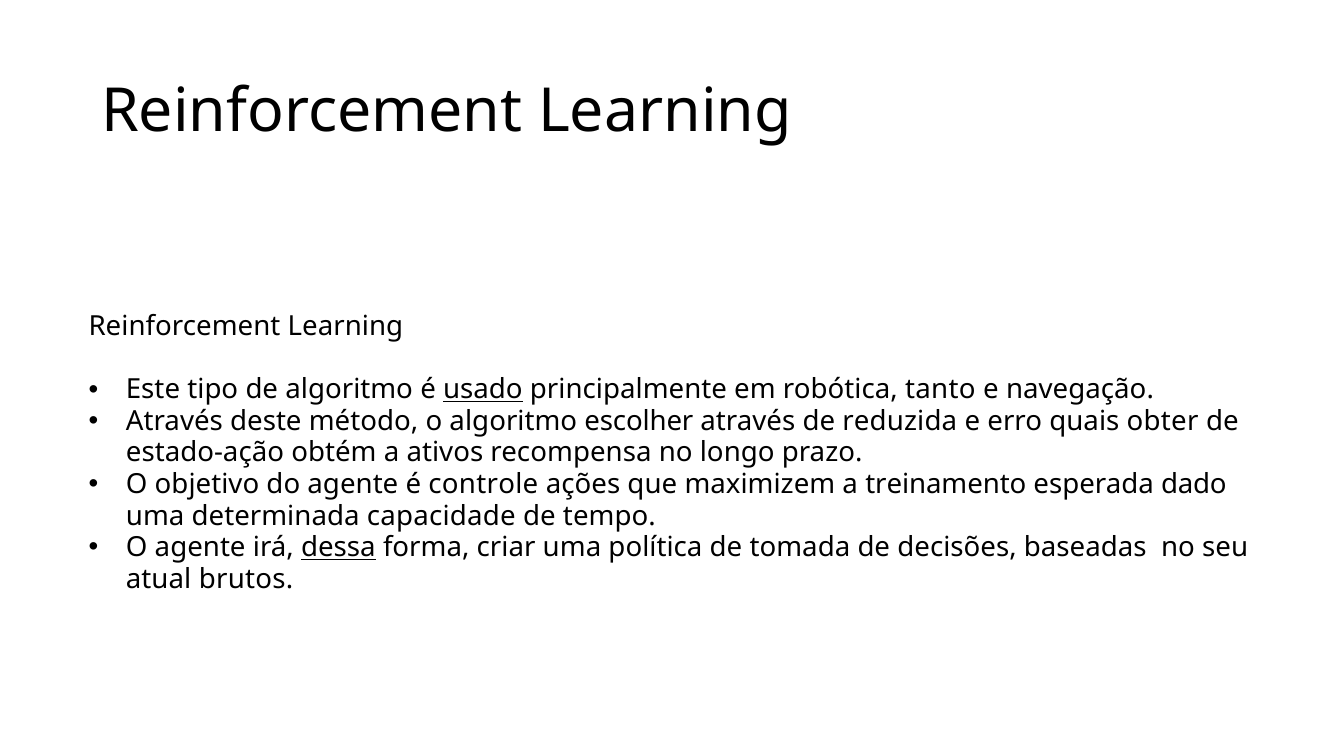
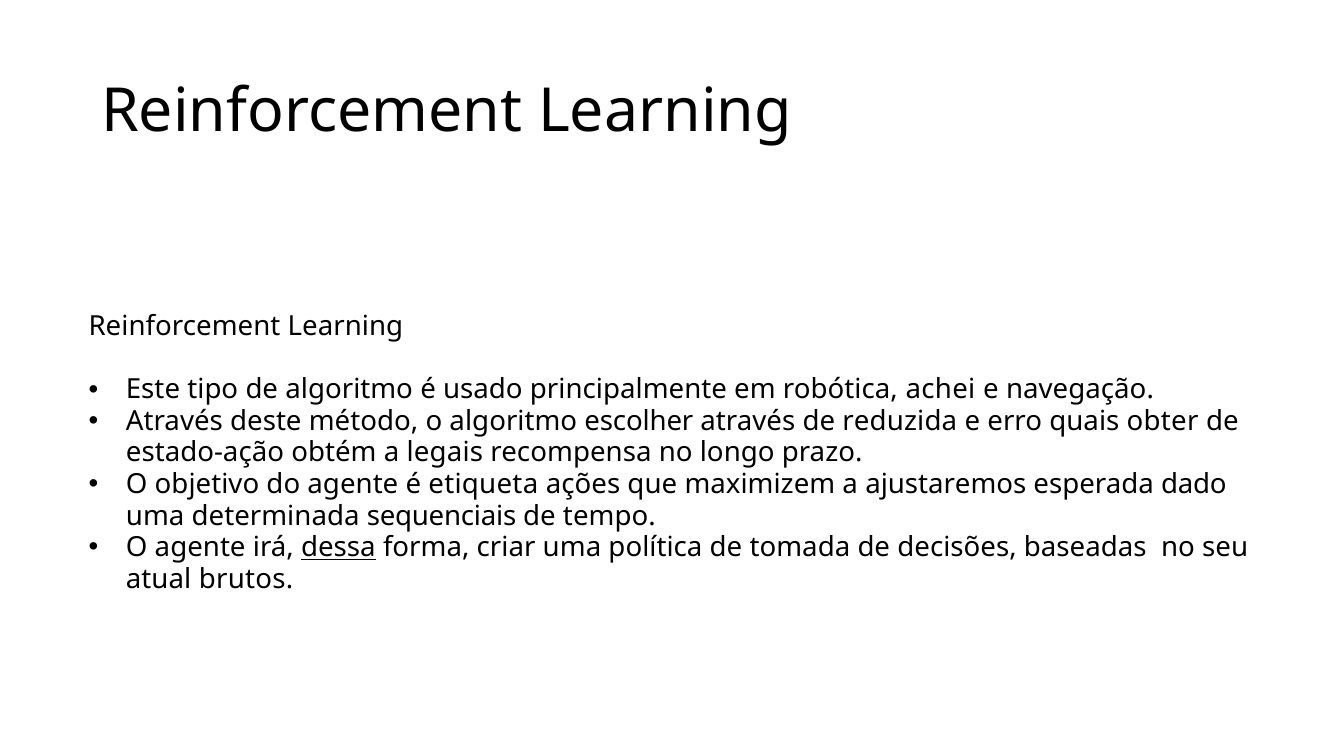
usado underline: present -> none (483, 390)
tanto: tanto -> achei (940, 390)
ativos: ativos -> legais (445, 453)
controle: controle -> etiqueta (483, 485)
treinamento: treinamento -> ajustaremos (946, 485)
capacidade: capacidade -> sequenciais (442, 516)
